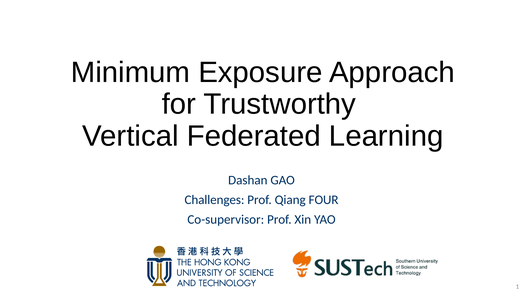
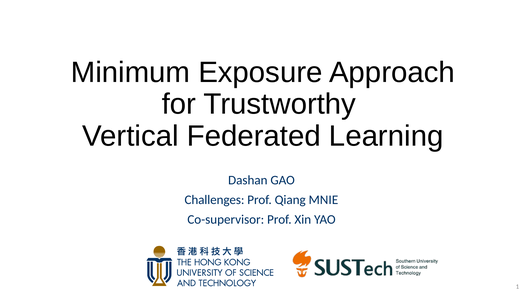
FOUR: FOUR -> MNIE (323, 200)
